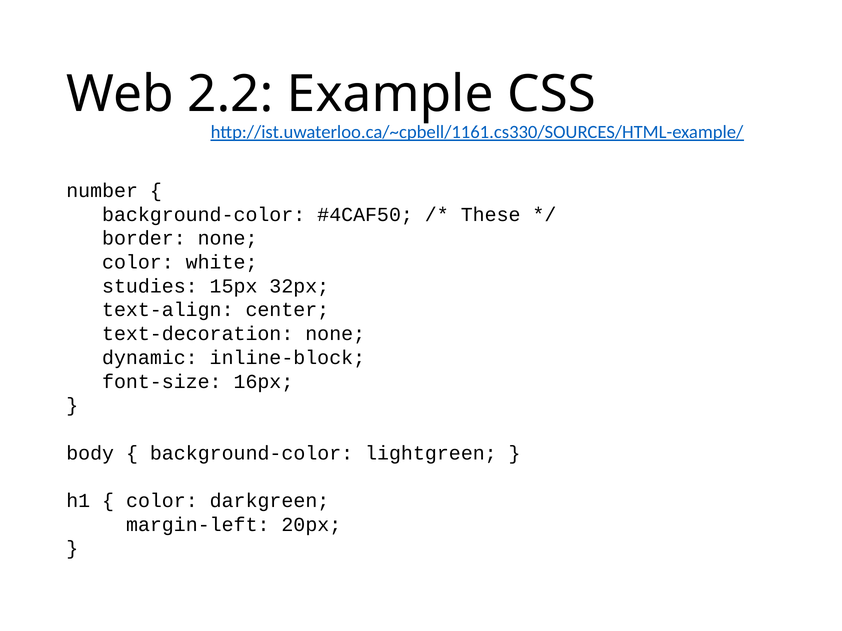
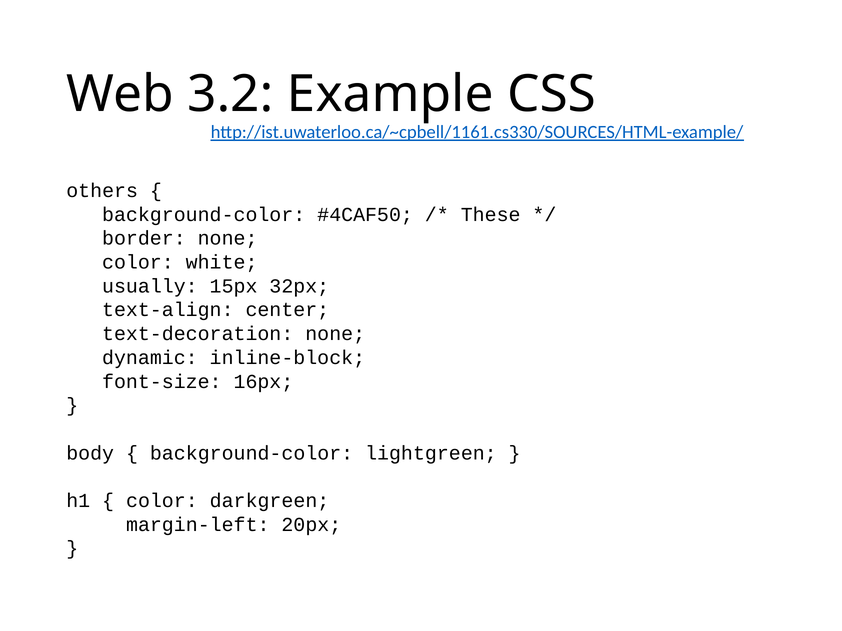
2.2: 2.2 -> 3.2 (230, 94)
number: number -> others (102, 191)
studies: studies -> usually (150, 286)
